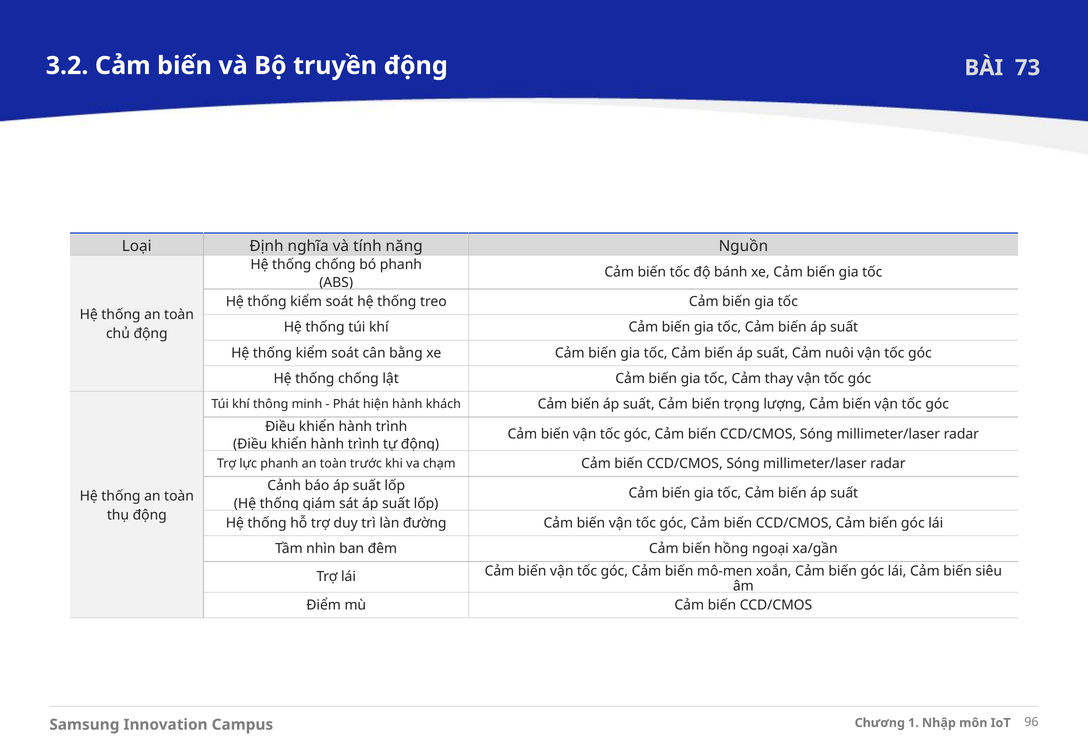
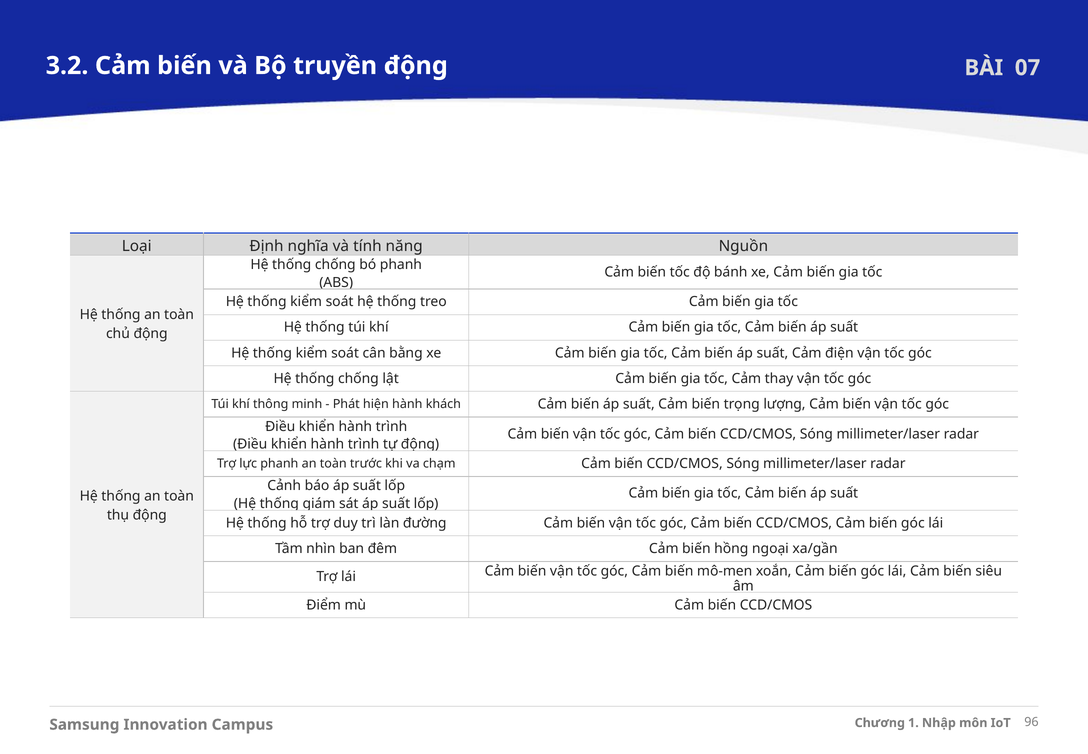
73: 73 -> 07 (1028, 68)
nuôi: nuôi -> điện (839, 353)
